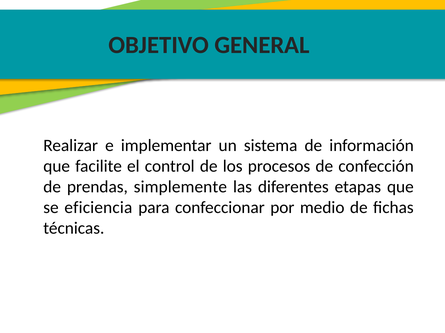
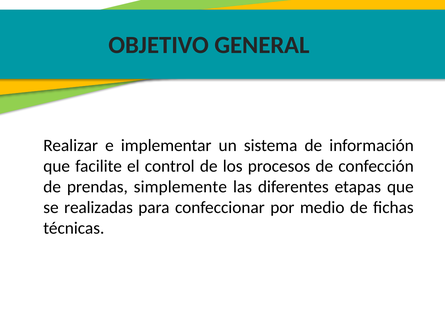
eficiencia: eficiencia -> realizadas (99, 208)
